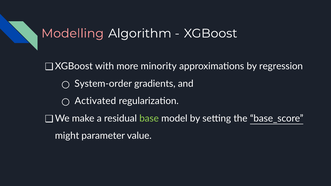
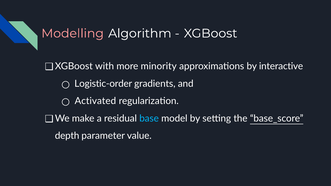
regression: regression -> interactive (281, 66)
System-order: System-order -> Logistic-order (103, 84)
base colour: light green -> light blue (149, 118)
might: might -> depth (67, 136)
